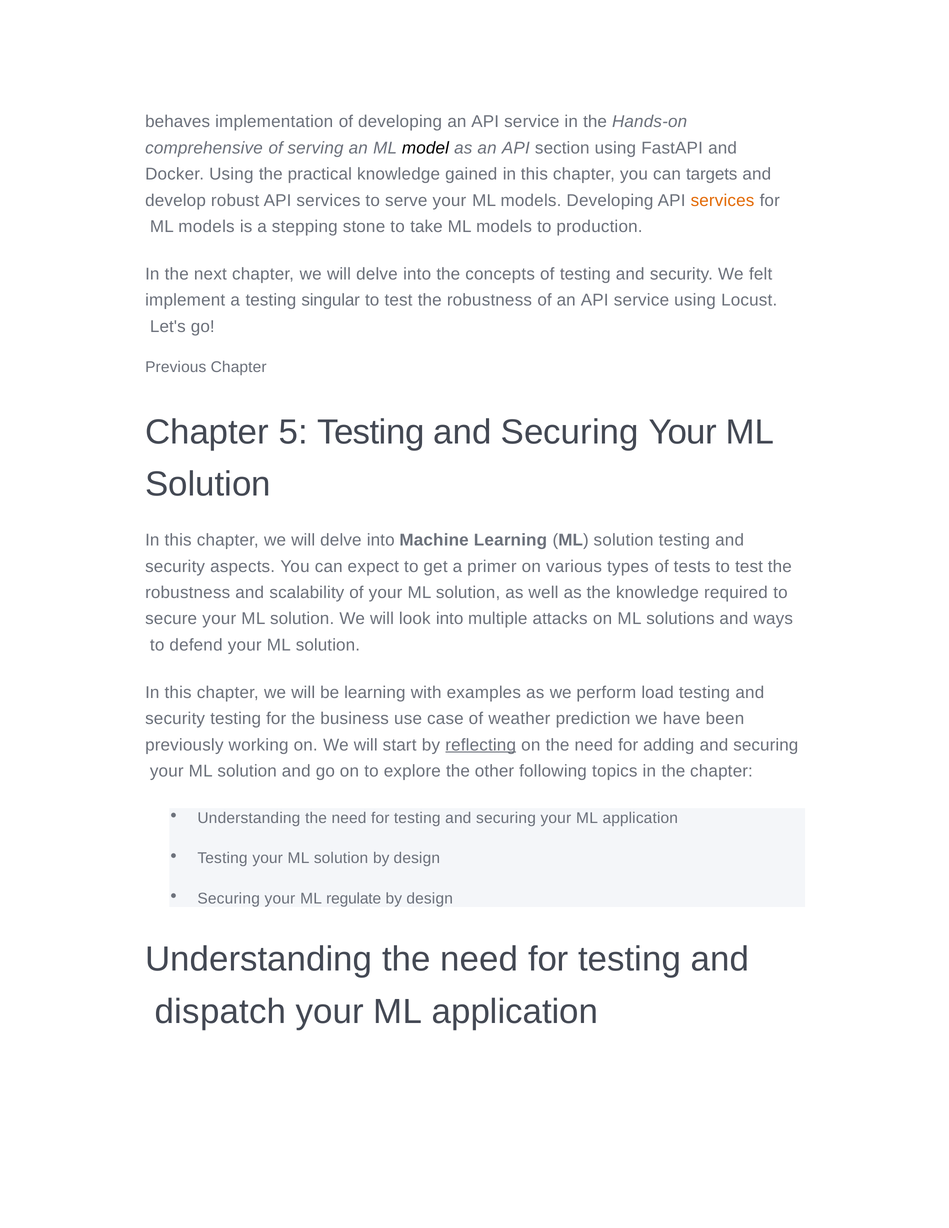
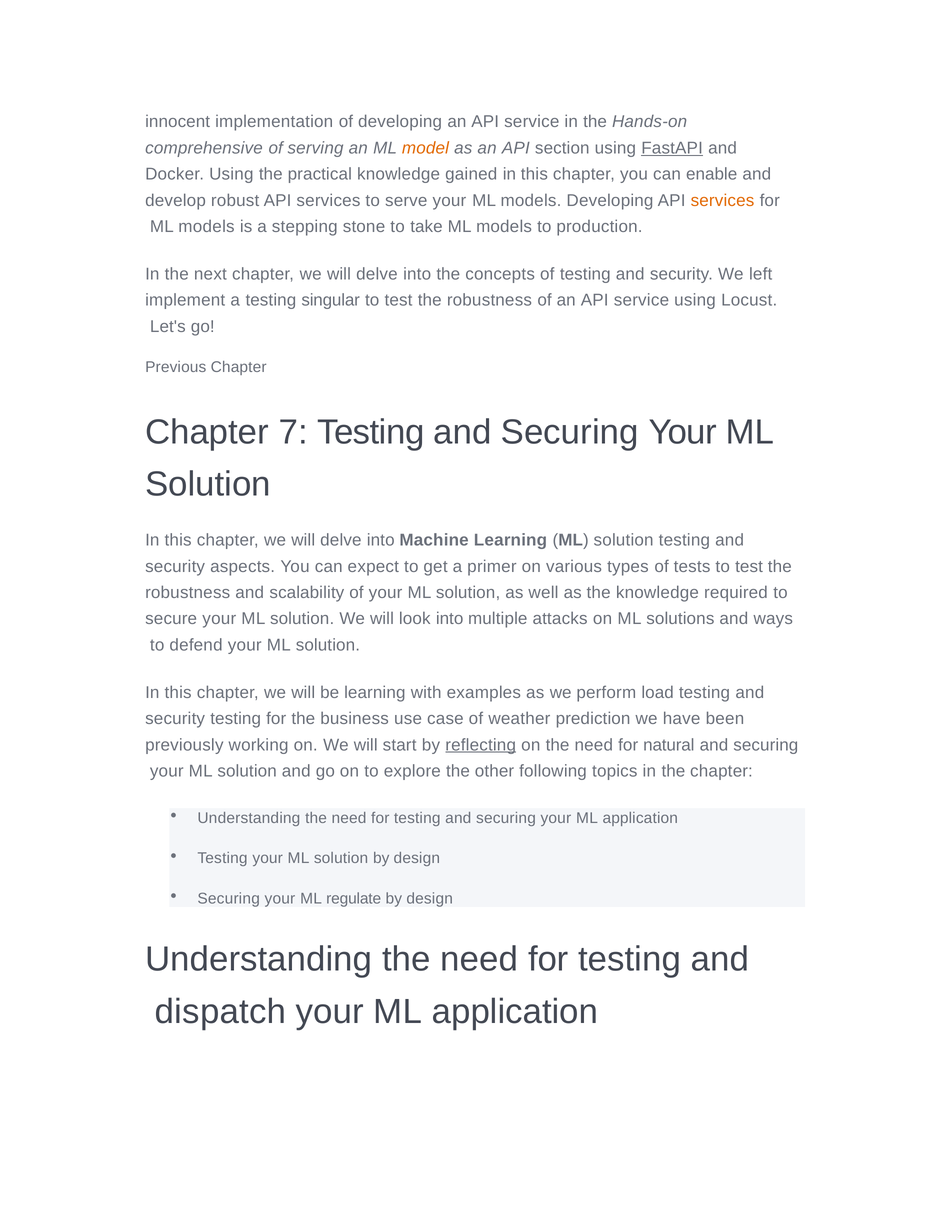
behaves: behaves -> innocent (178, 122)
model colour: black -> orange (425, 148)
FastAPI underline: none -> present (672, 148)
targets: targets -> enable (712, 174)
felt: felt -> left (761, 274)
5: 5 -> 7 (293, 432)
adding: adding -> natural (669, 745)
